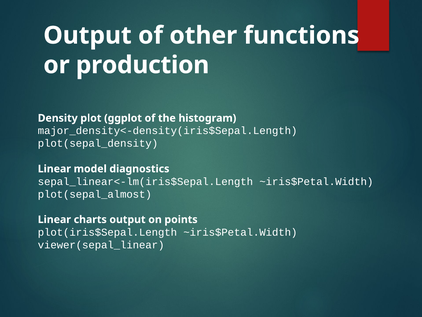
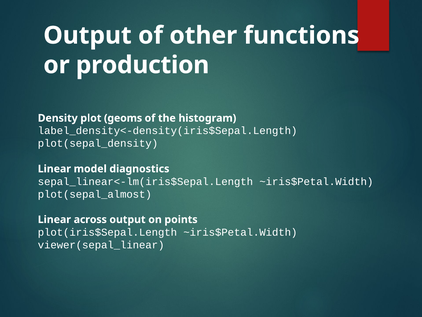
ggplot: ggplot -> geoms (123, 118)
major_density<-density(iris$Sepal.Length: major_density<-density(iris$Sepal.Length -> label_density<-density(iris$Sepal.Length (168, 131)
charts: charts -> across (90, 219)
